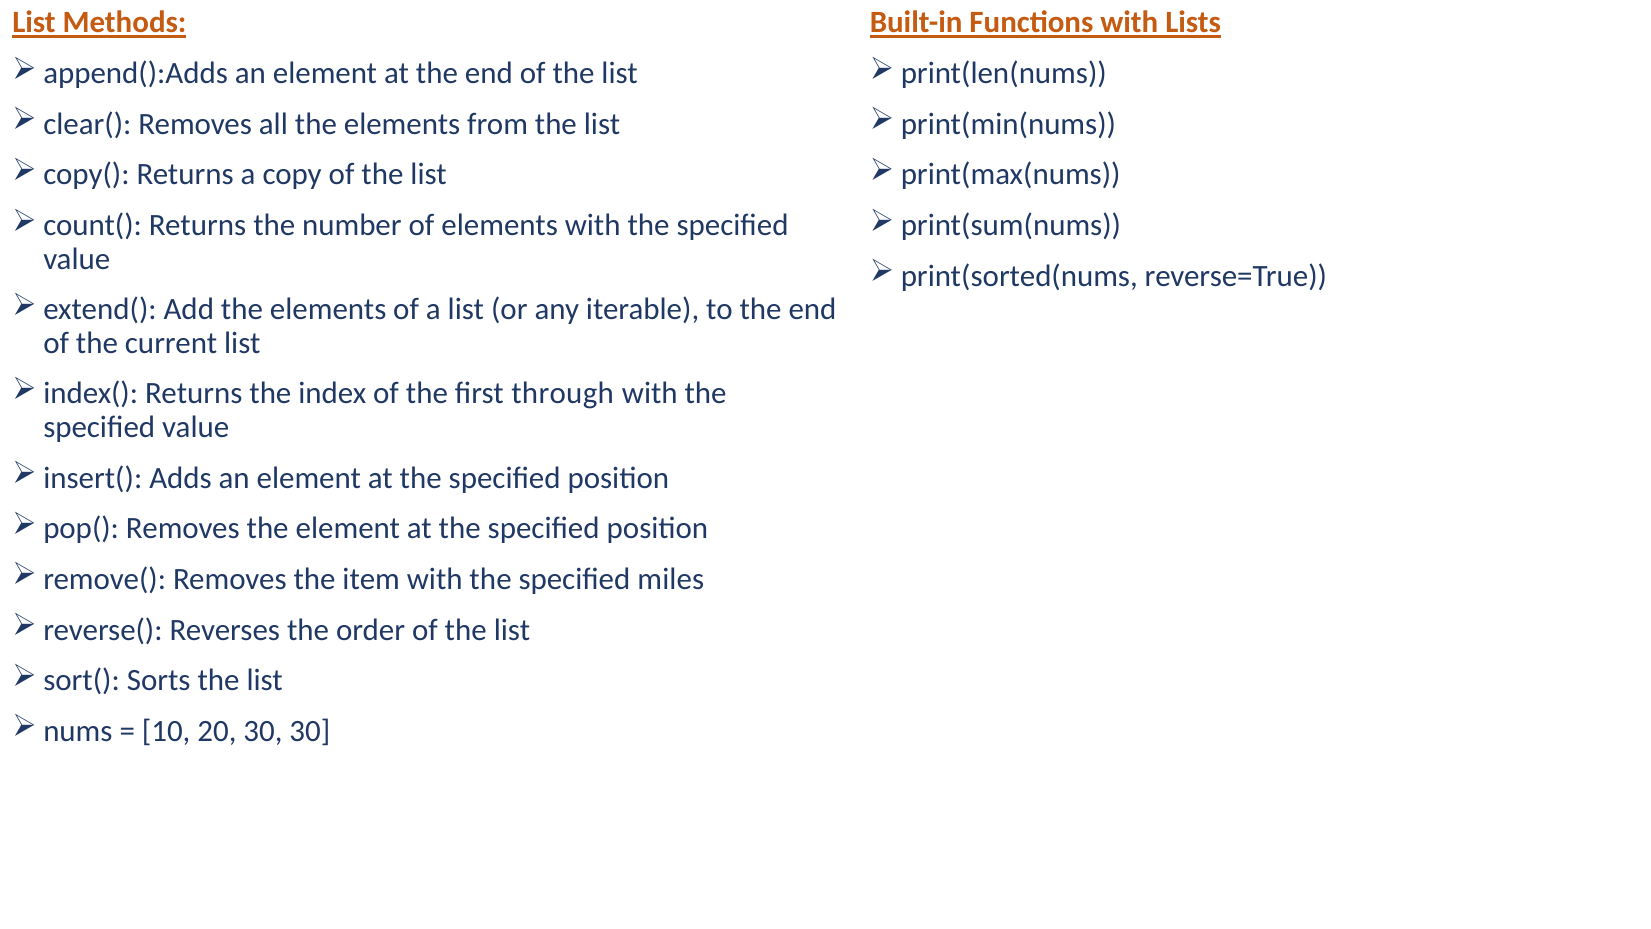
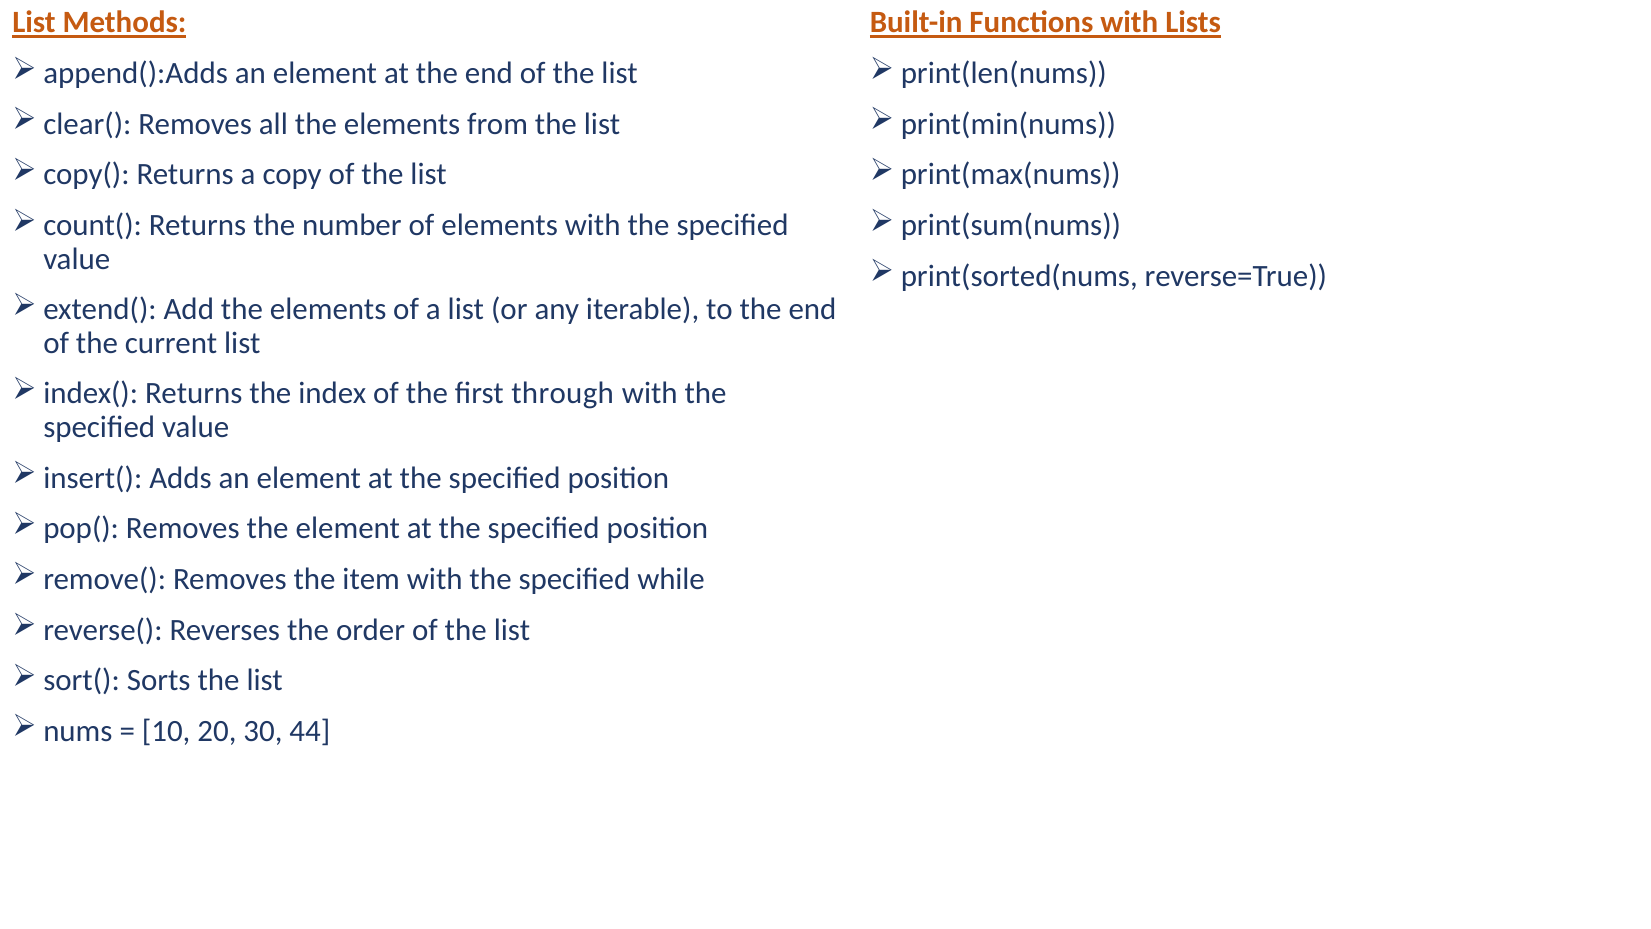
miles: miles -> while (671, 579)
30 30: 30 -> 44 (310, 731)
